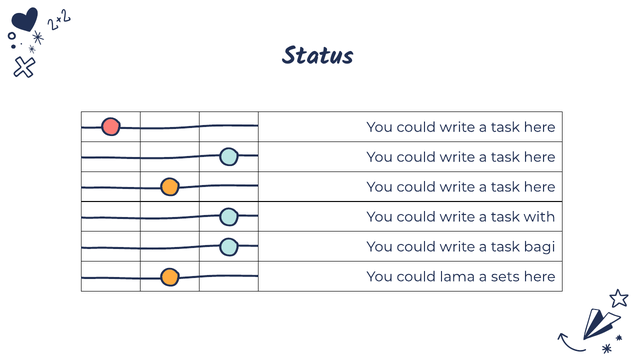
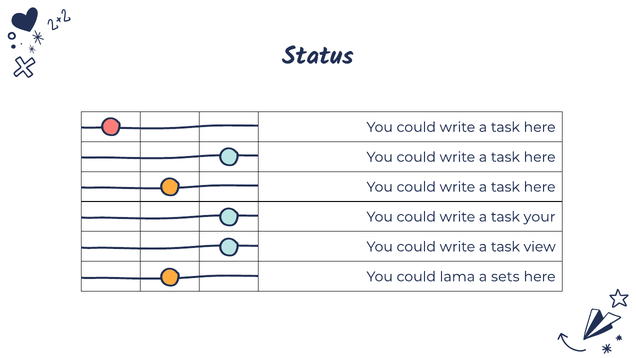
with: with -> your (540, 217)
bagi: bagi -> view (540, 247)
